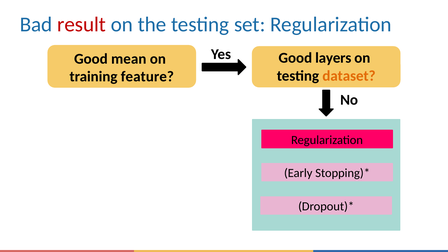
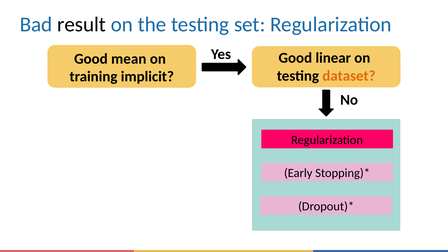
result colour: red -> black (82, 25)
layers: layers -> linear (333, 58)
feature: feature -> implicit (147, 77)
